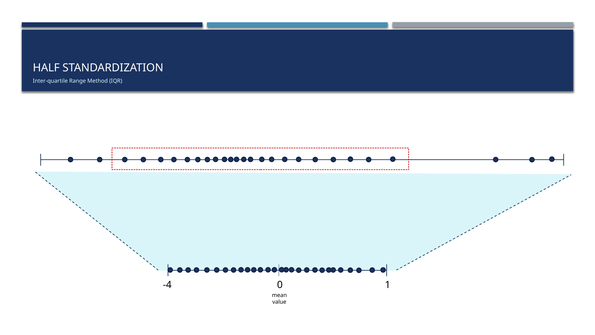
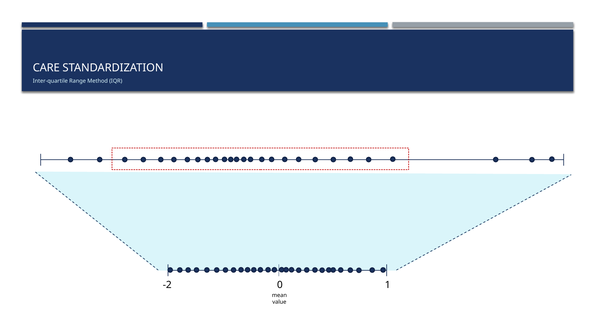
HALF: HALF -> CARE (46, 68)
-4: -4 -> -2 (167, 285)
